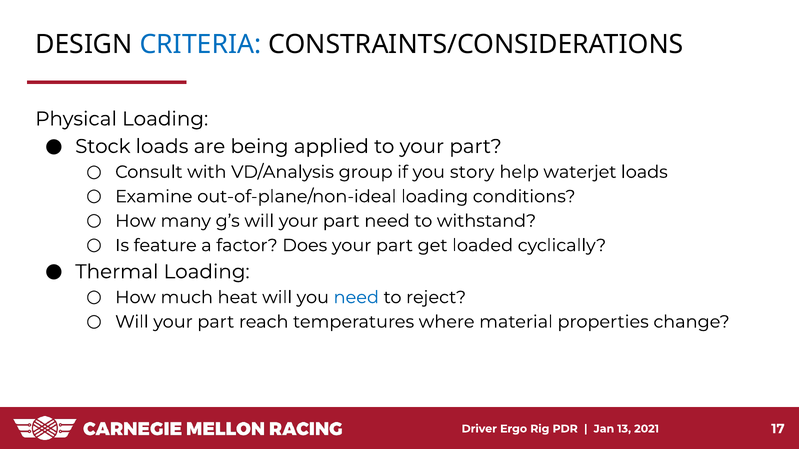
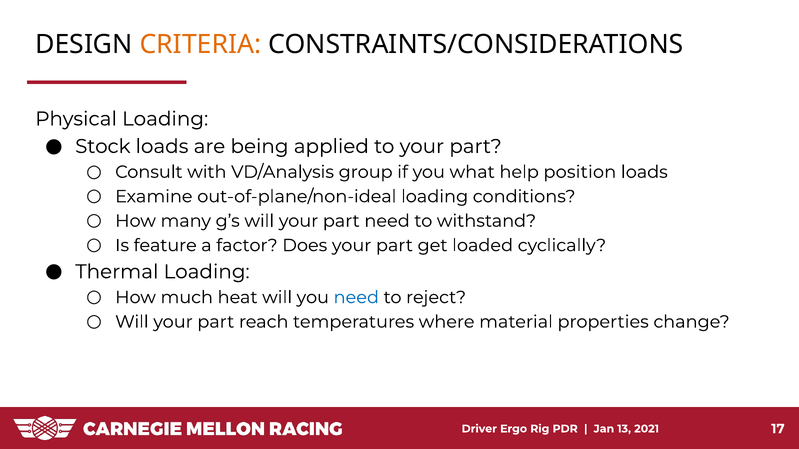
CRITERIA colour: blue -> orange (200, 45)
story: story -> what (472, 172)
waterjet: waterjet -> position (580, 172)
